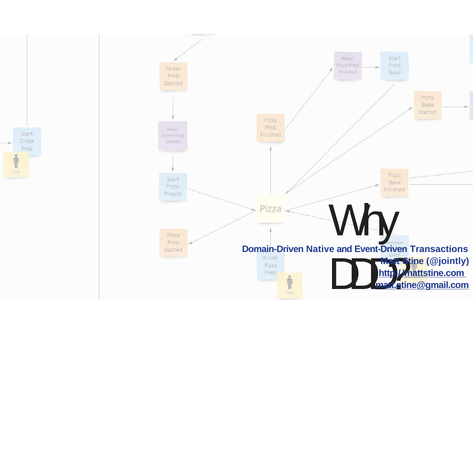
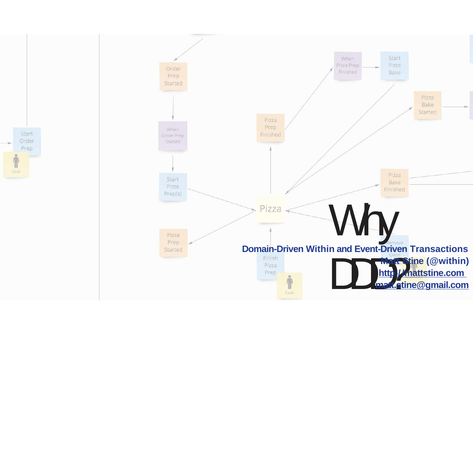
Native: Native -> Within (320, 249)
@jointly: @jointly -> @within (448, 261)
